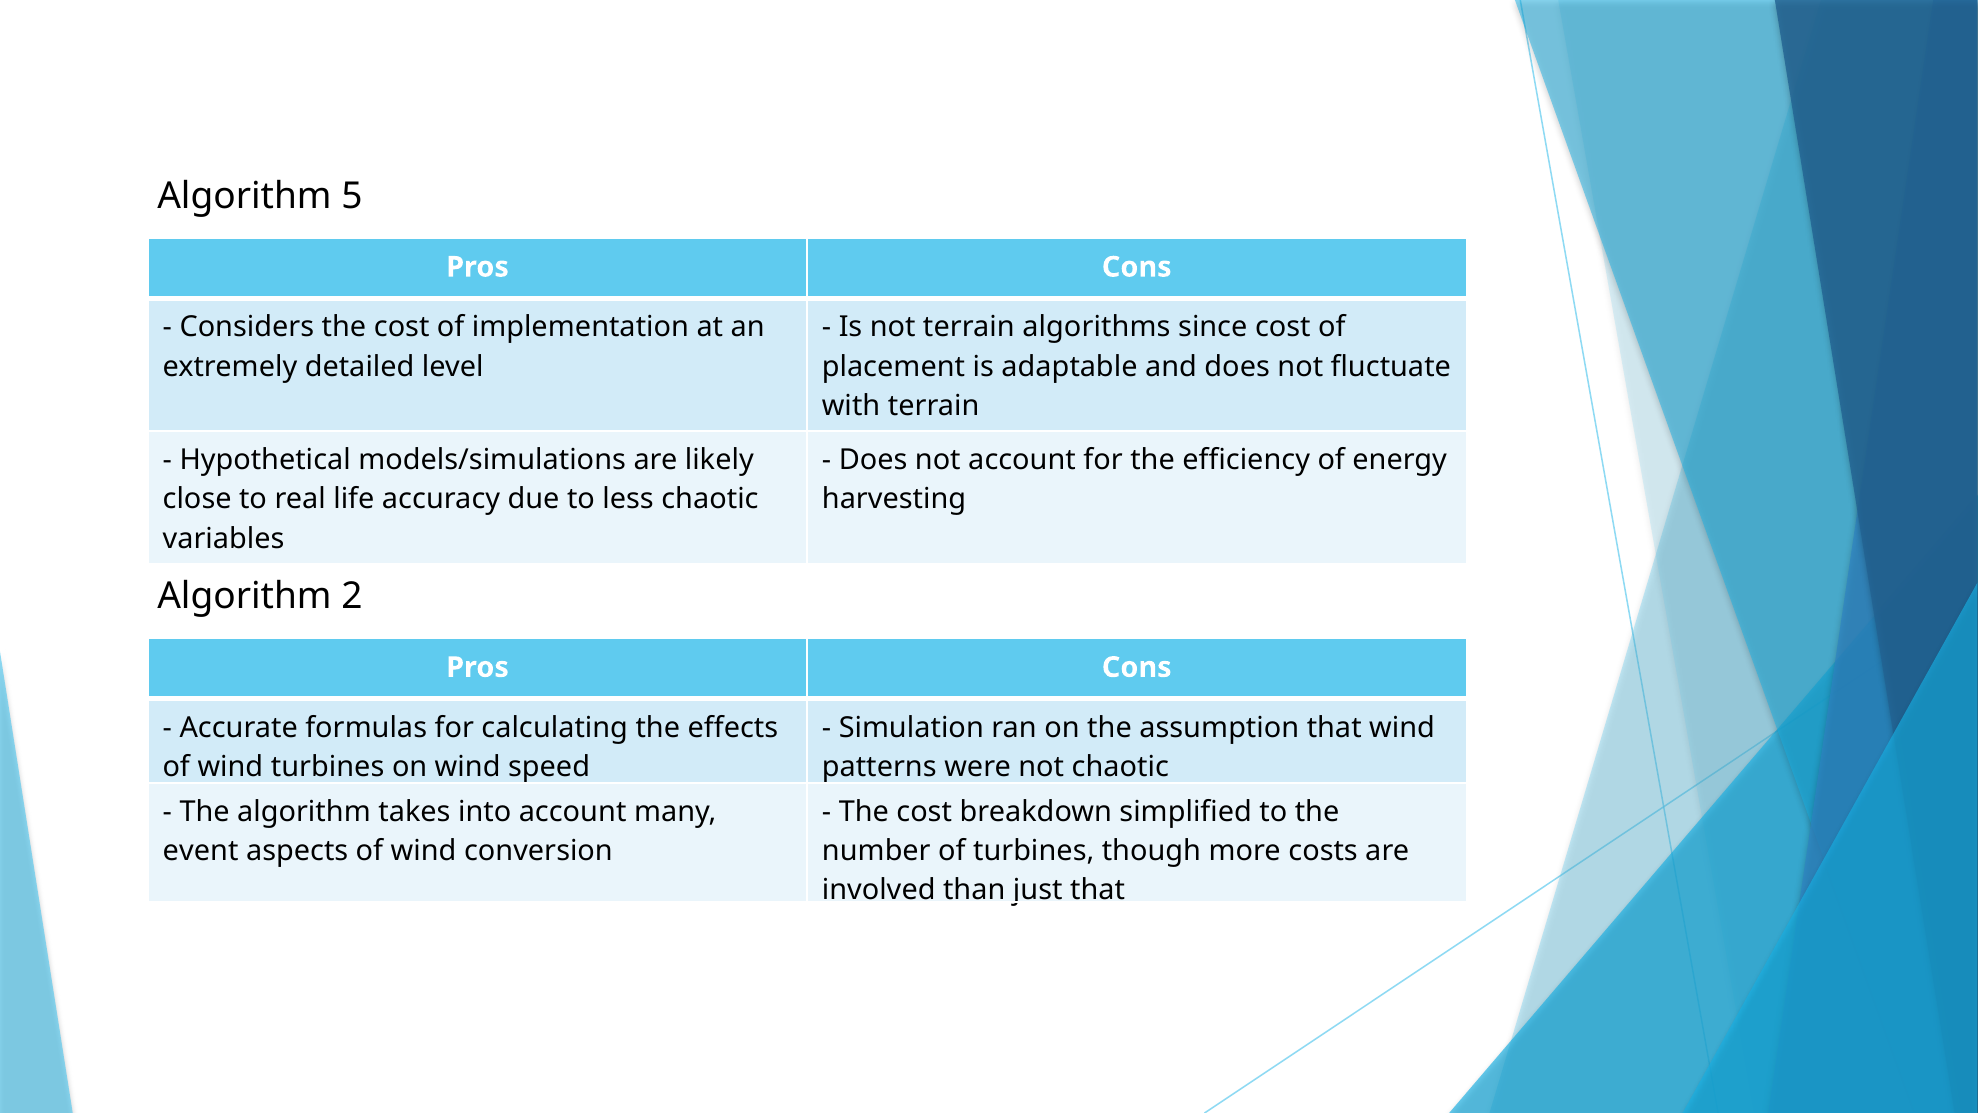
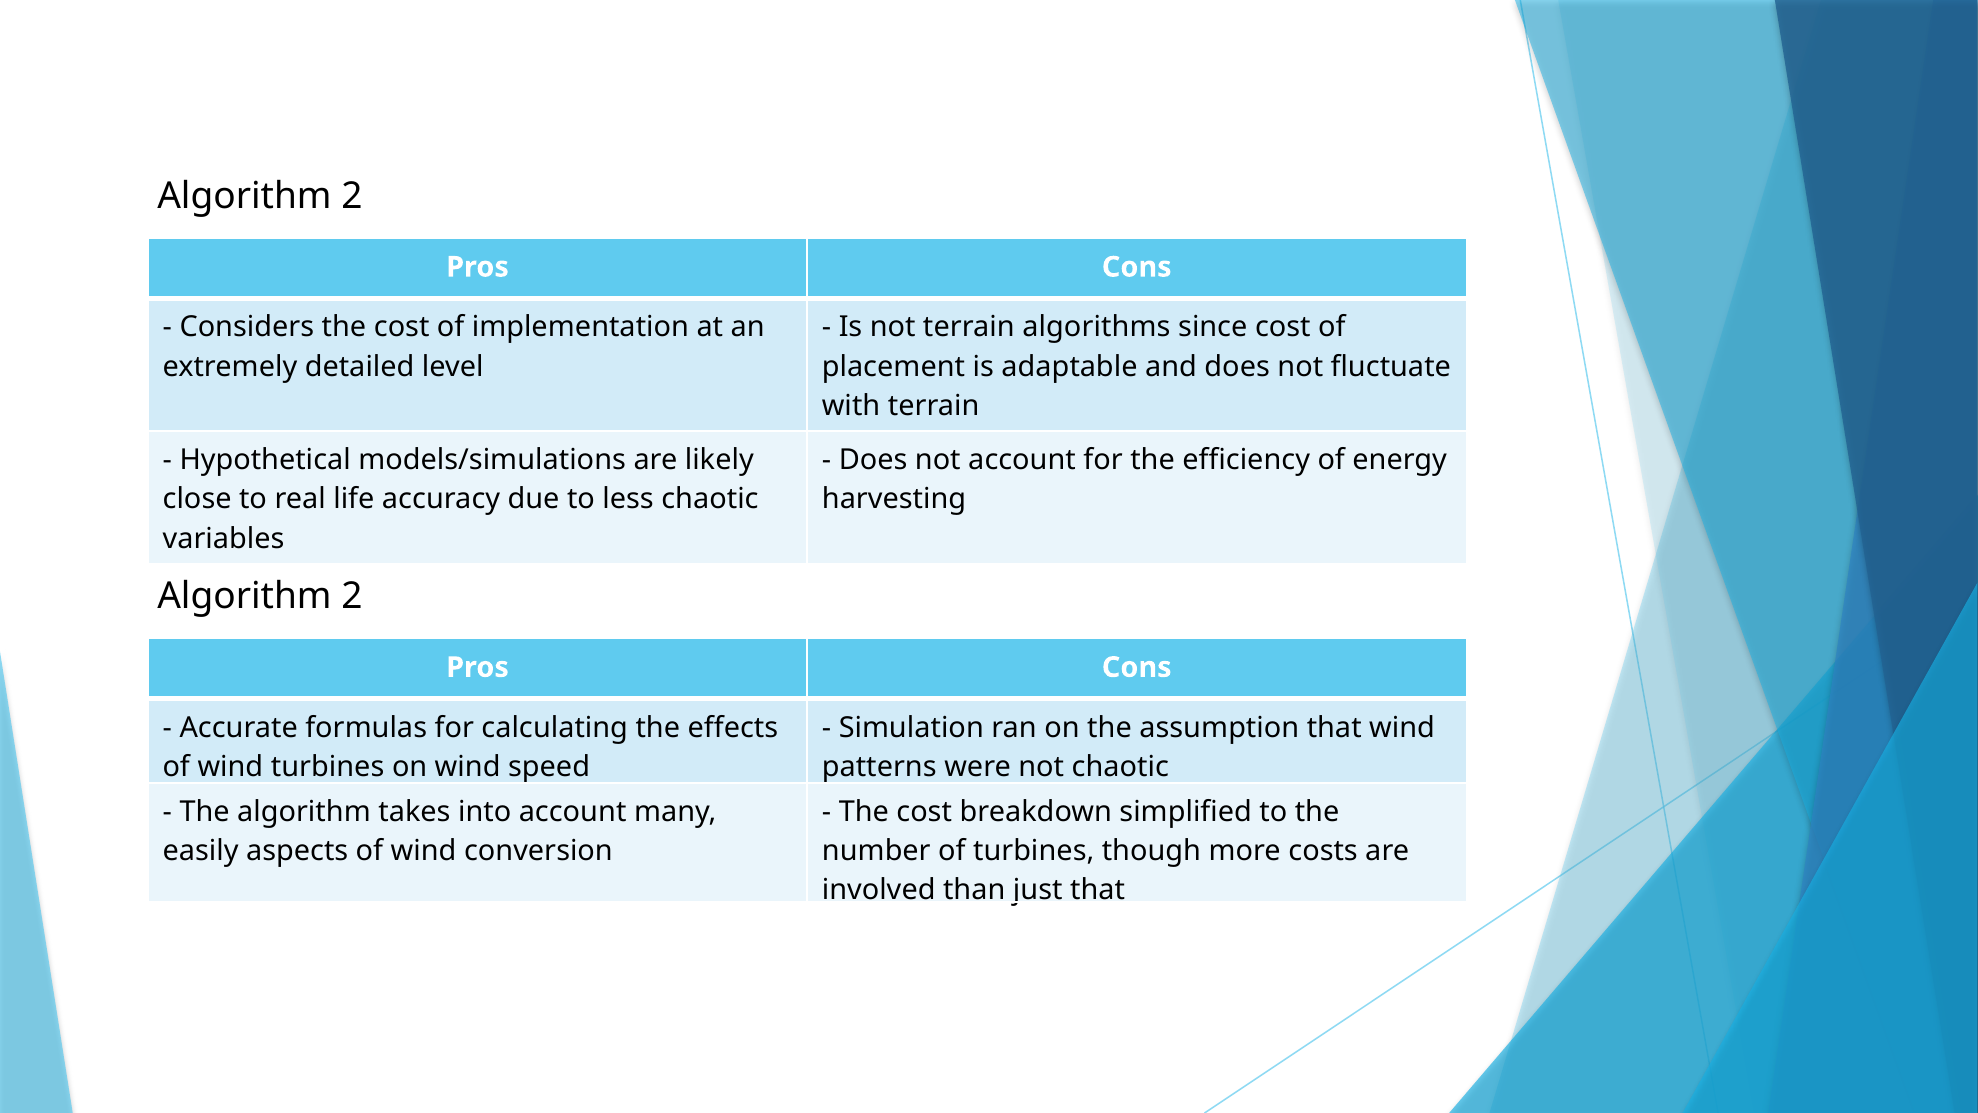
5: 5 -> 2 (352, 196)
event: event -> easily (201, 851)
